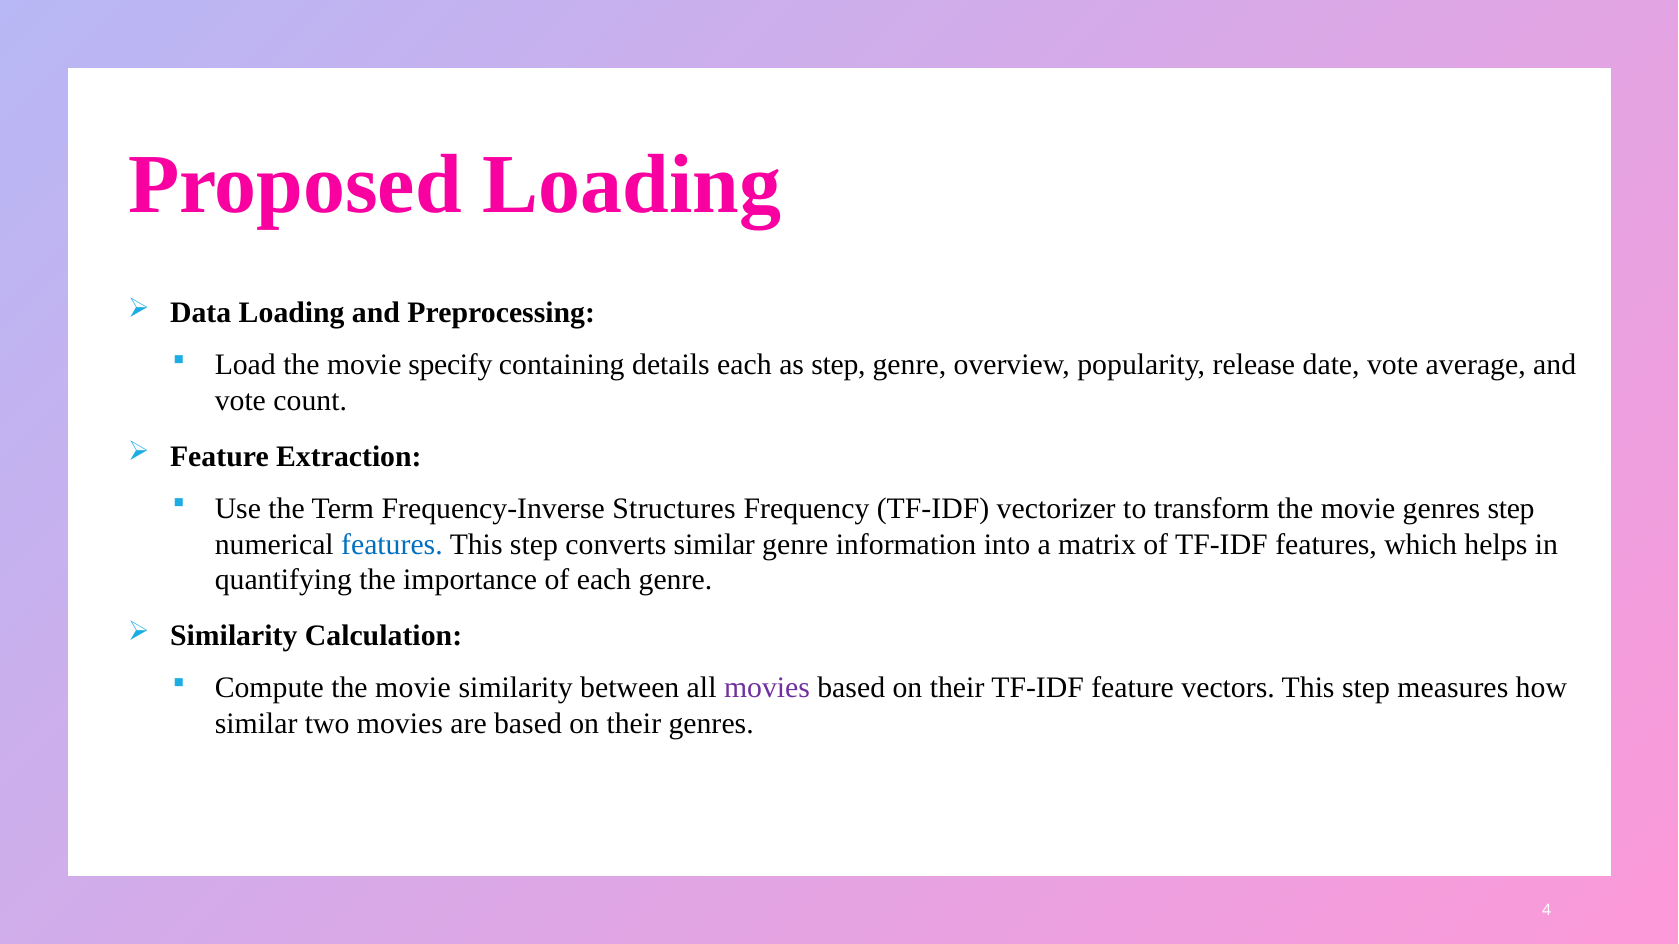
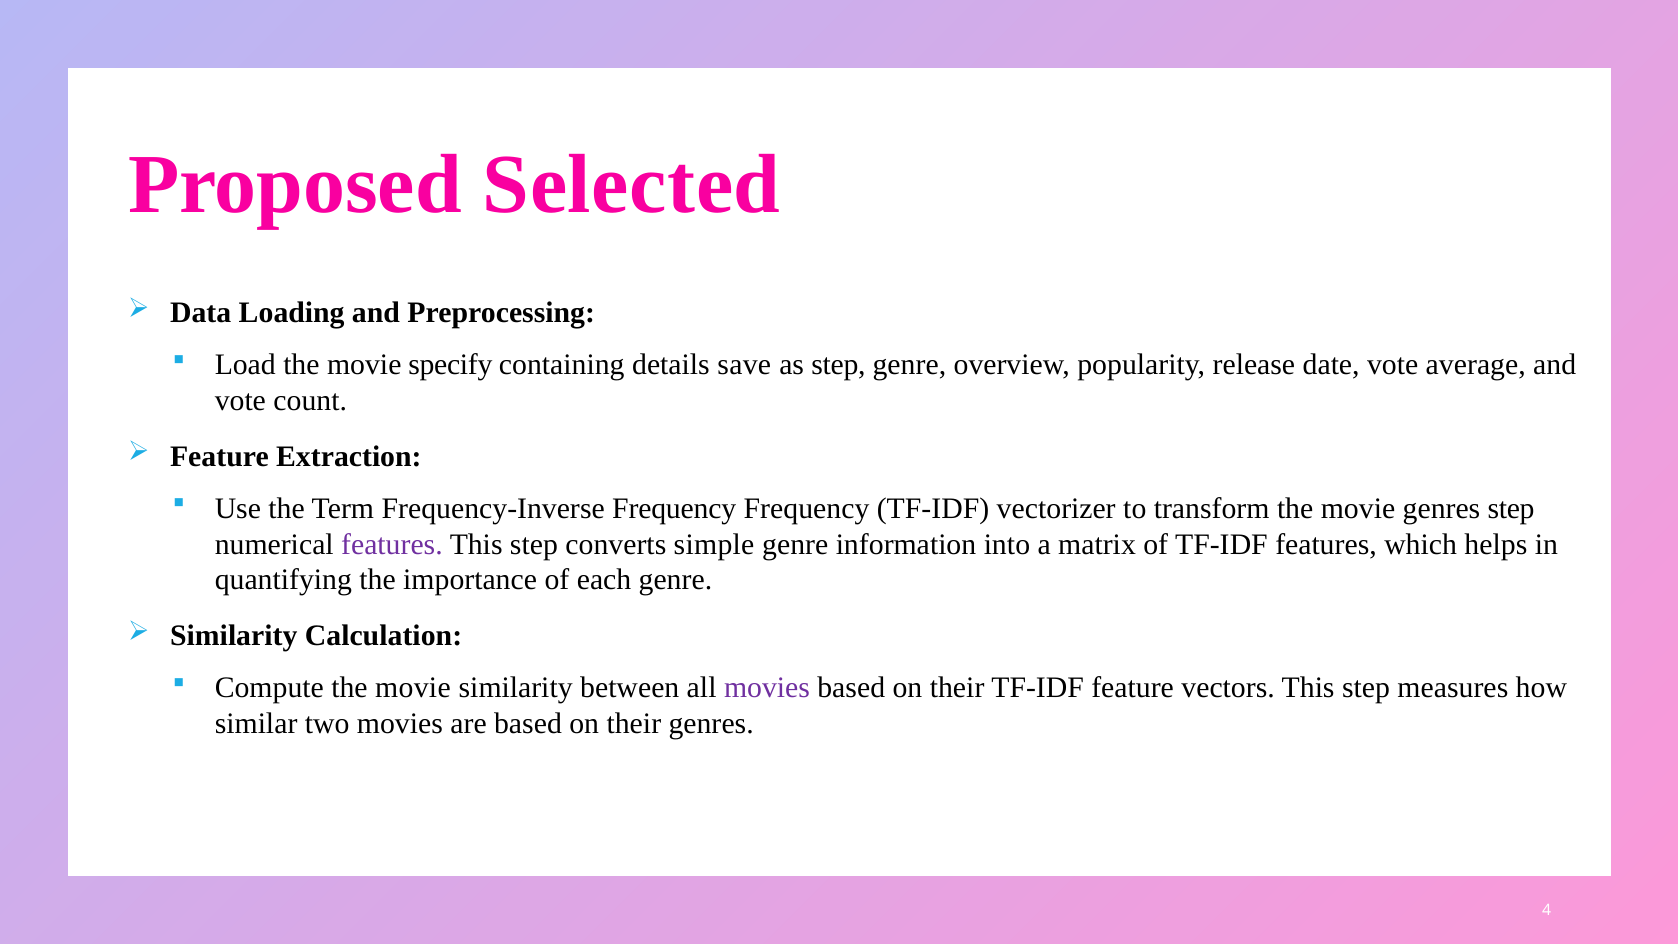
Proposed Loading: Loading -> Selected (632, 185)
details each: each -> save (744, 365)
Frequency-Inverse Structures: Structures -> Frequency (674, 509)
features colour: blue -> purple (392, 545)
converts similar: similar -> simple (714, 545)
